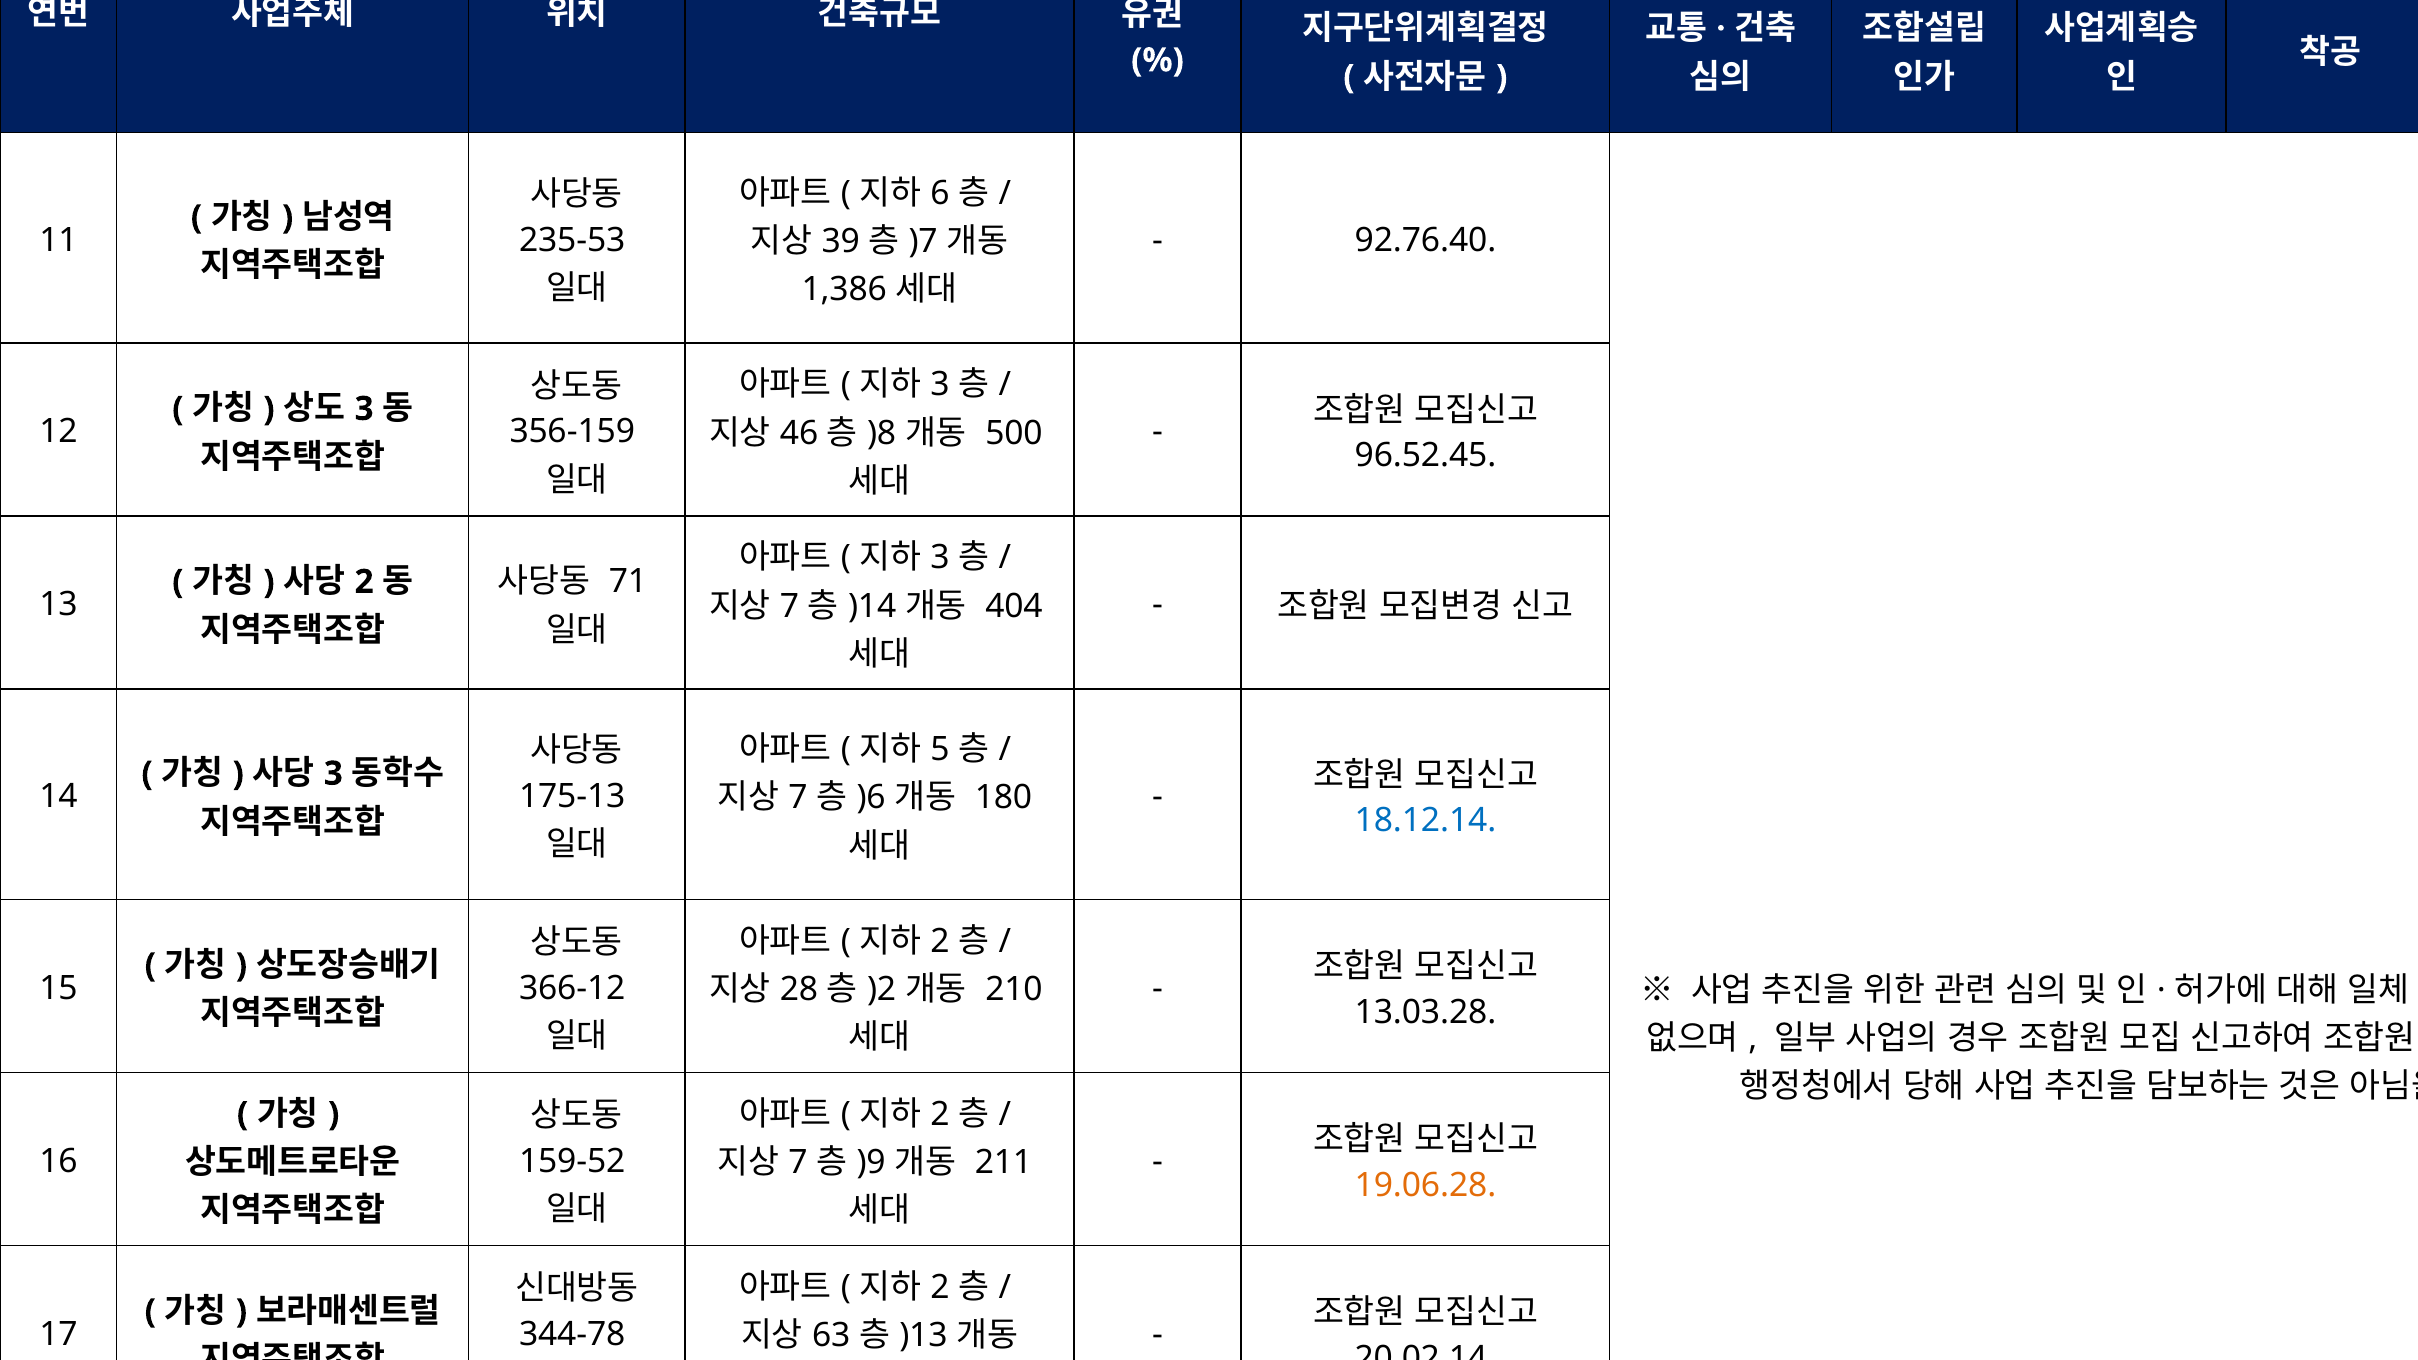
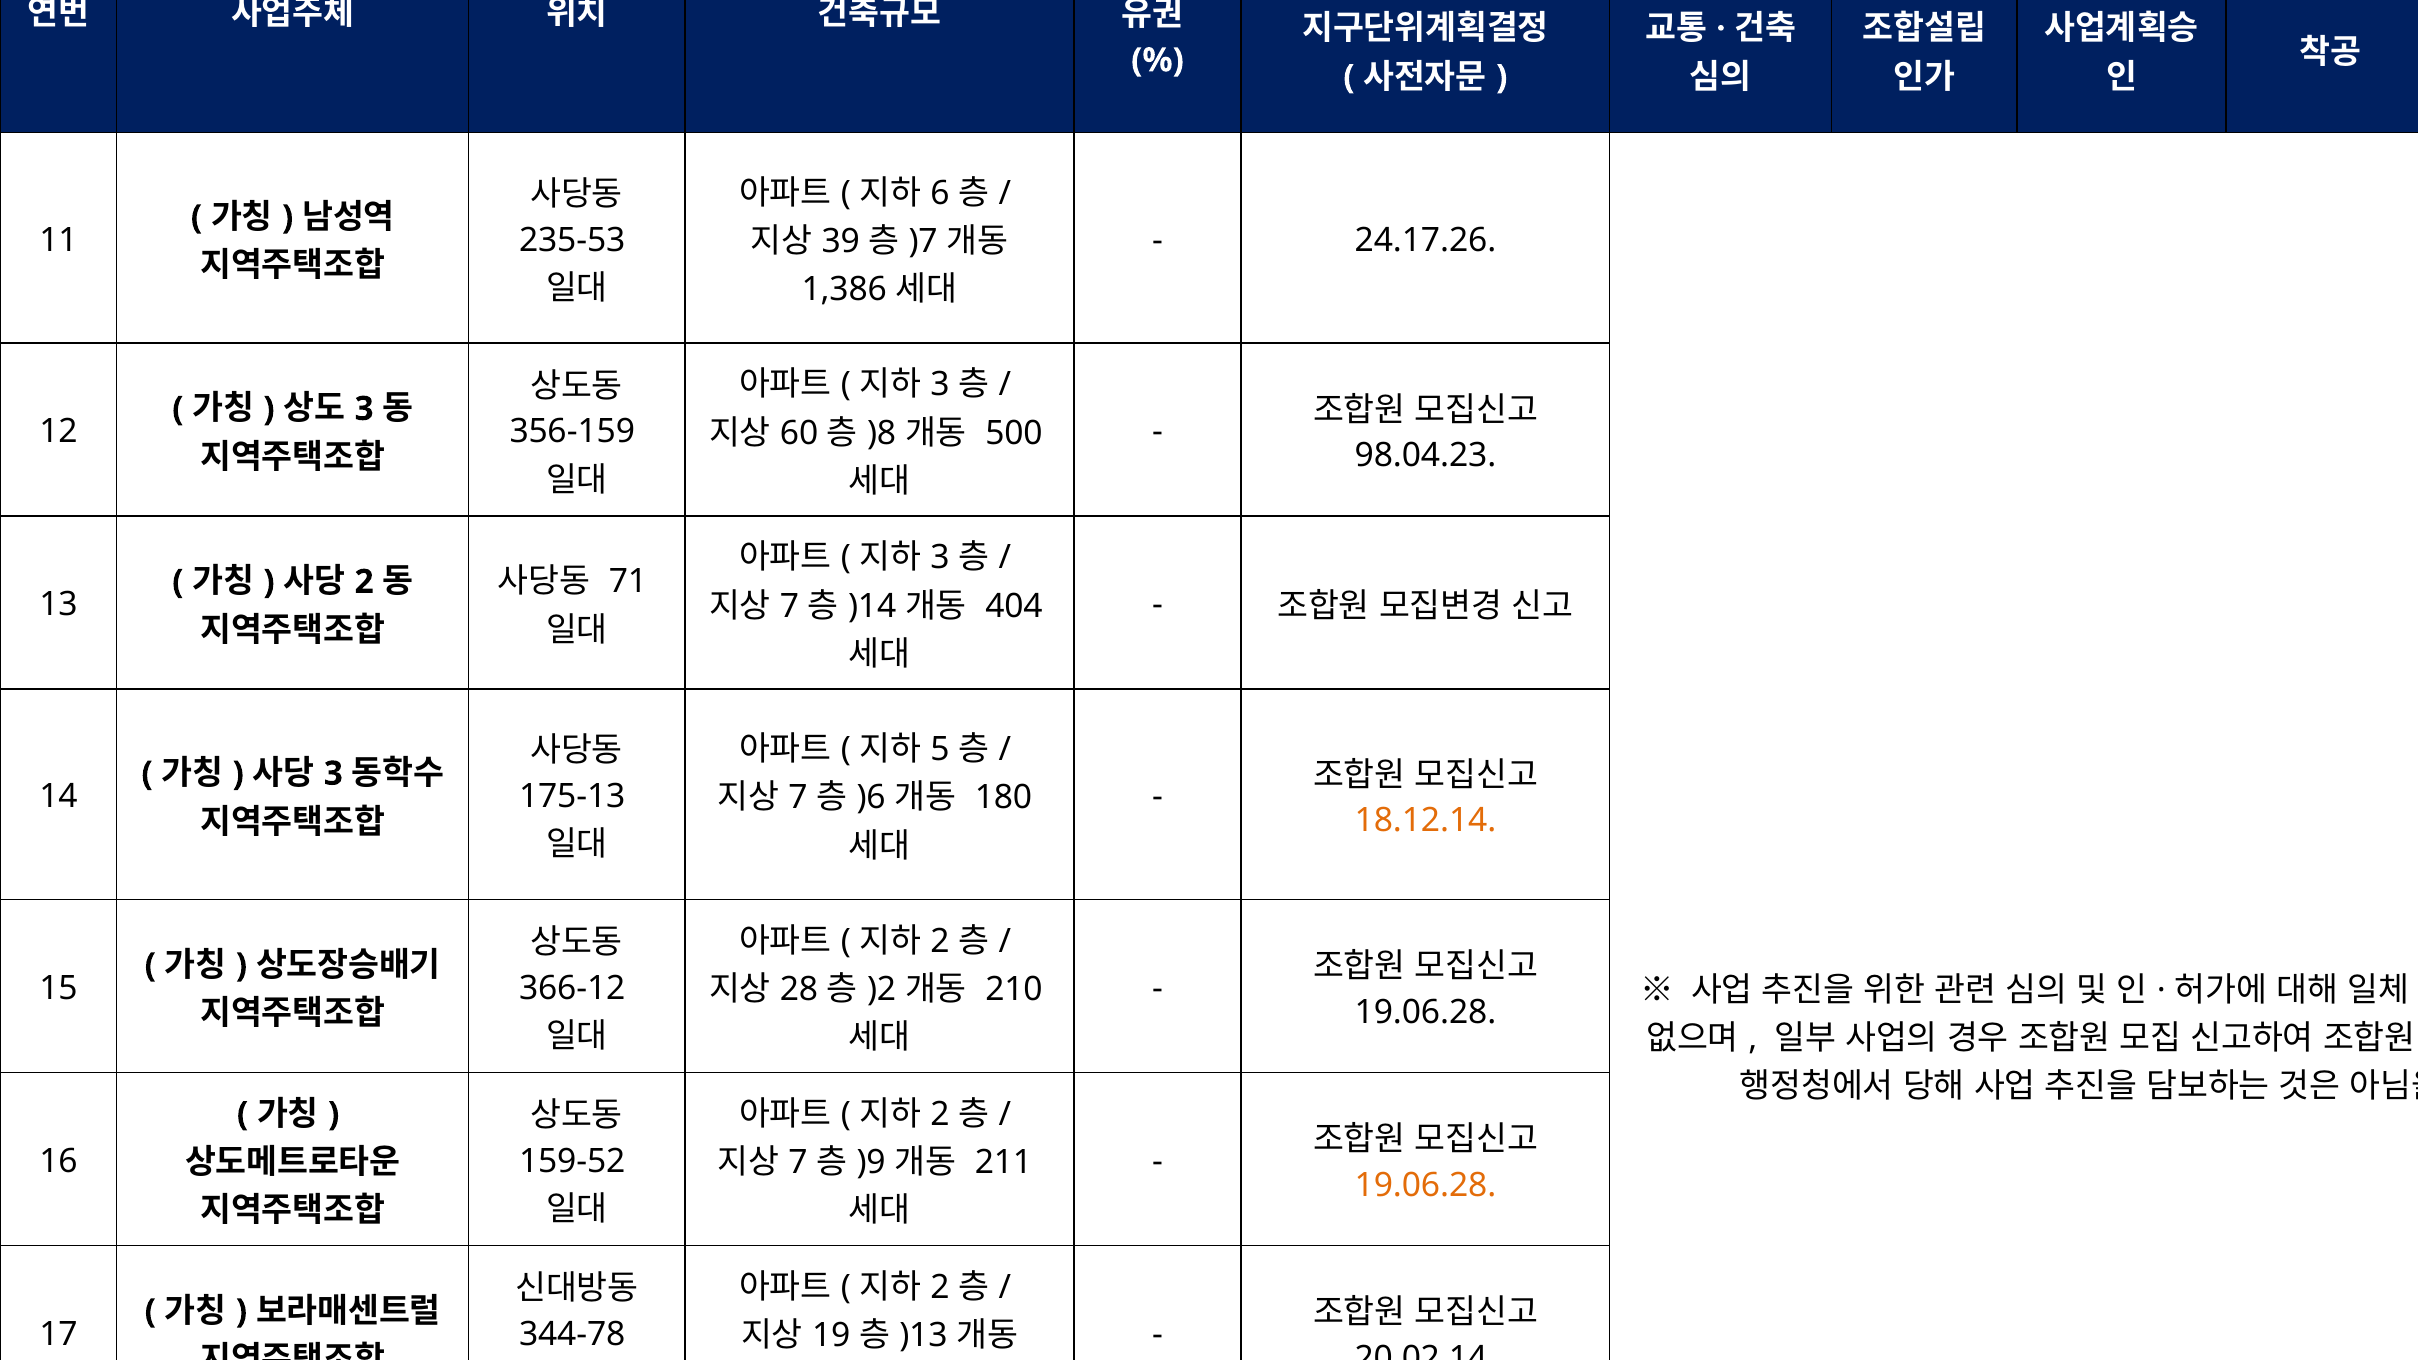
92.76.40: 92.76.40 -> 24.17.26 (1425, 240)
46: 46 -> 60 (799, 433)
96.52.45: 96.52.45 -> 98.04.23 (1425, 456)
18.12.14 colour: blue -> orange (1425, 821)
13.03.28: 13.03.28 -> 19.06.28 (1425, 1012)
63: 63 -> 19 (831, 1336)
